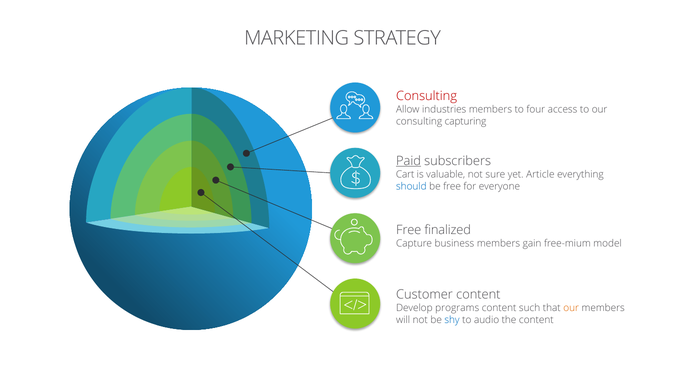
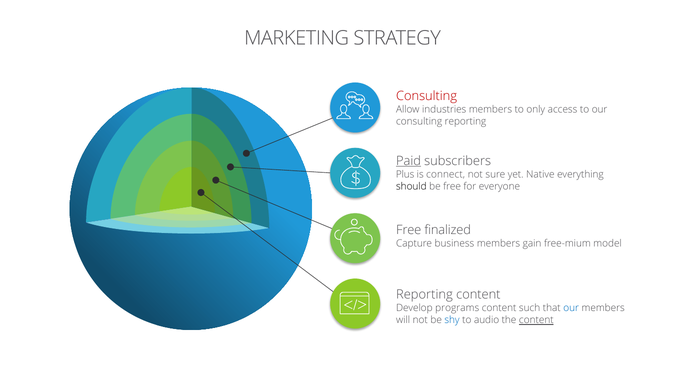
four: four -> only (536, 110)
consulting capturing: capturing -> reporting (465, 122)
Cart: Cart -> Plus (405, 174)
valuable: valuable -> connect (446, 174)
Article: Article -> Native (540, 174)
should colour: blue -> black (411, 186)
Customer: Customer -> Reporting (424, 295)
our colour: orange -> blue (571, 308)
content underline: none -> present (536, 320)
